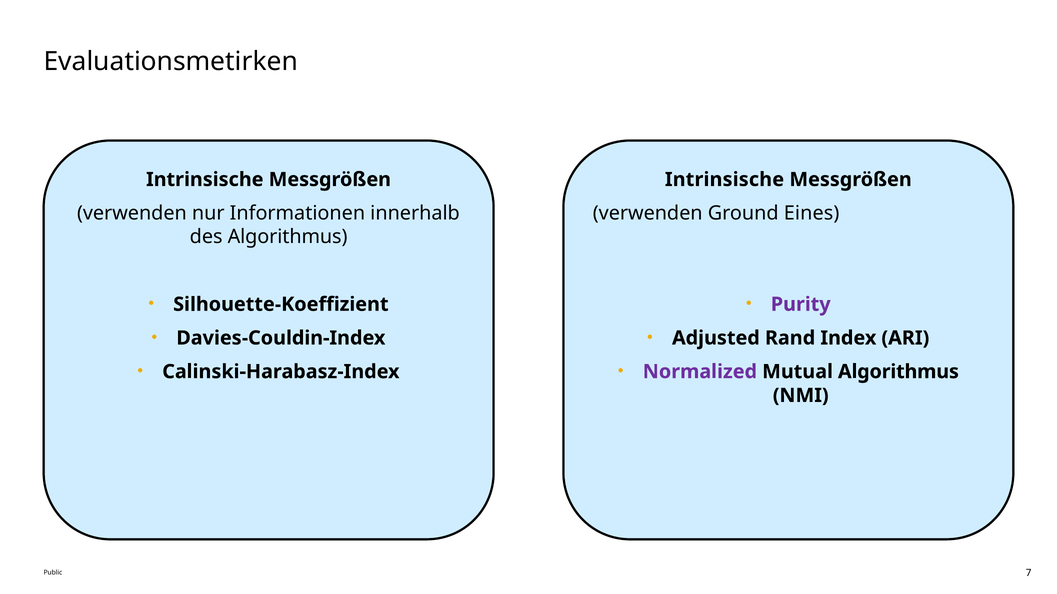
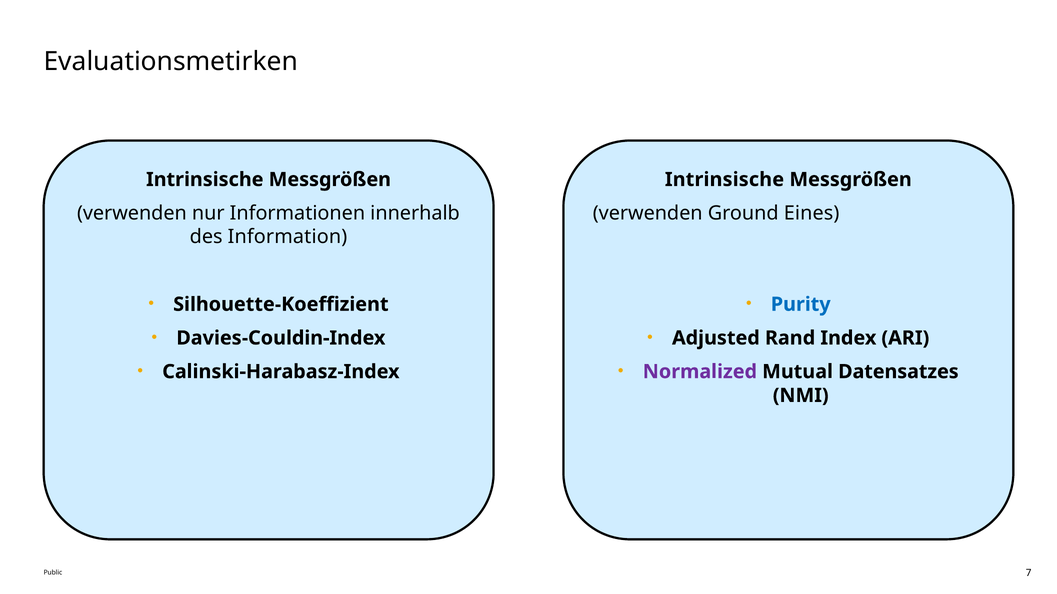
des Algorithmus: Algorithmus -> Information (287, 237)
Purity colour: purple -> blue (801, 305)
Mutual Algorithmus: Algorithmus -> Datensatzes (898, 372)
